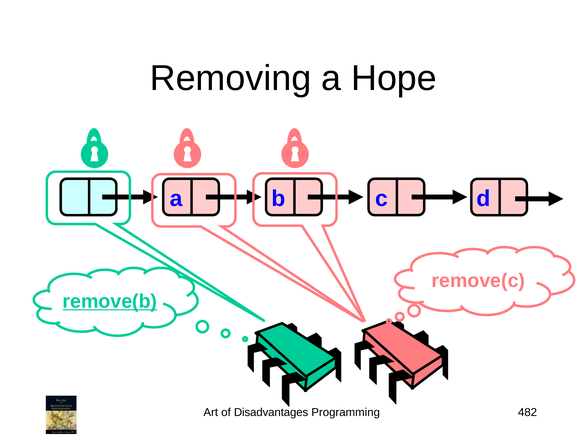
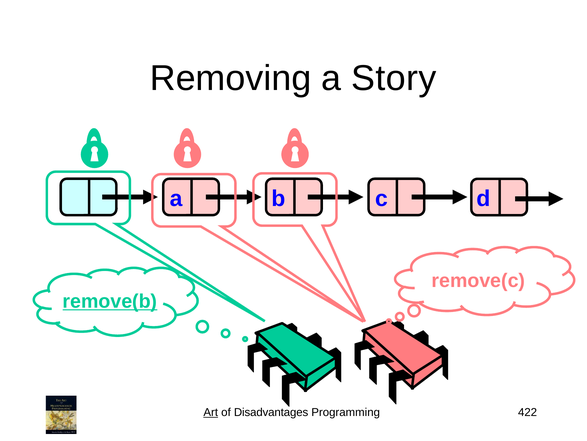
Hope: Hope -> Story (394, 78)
Art underline: none -> present (211, 412)
482: 482 -> 422 (528, 412)
